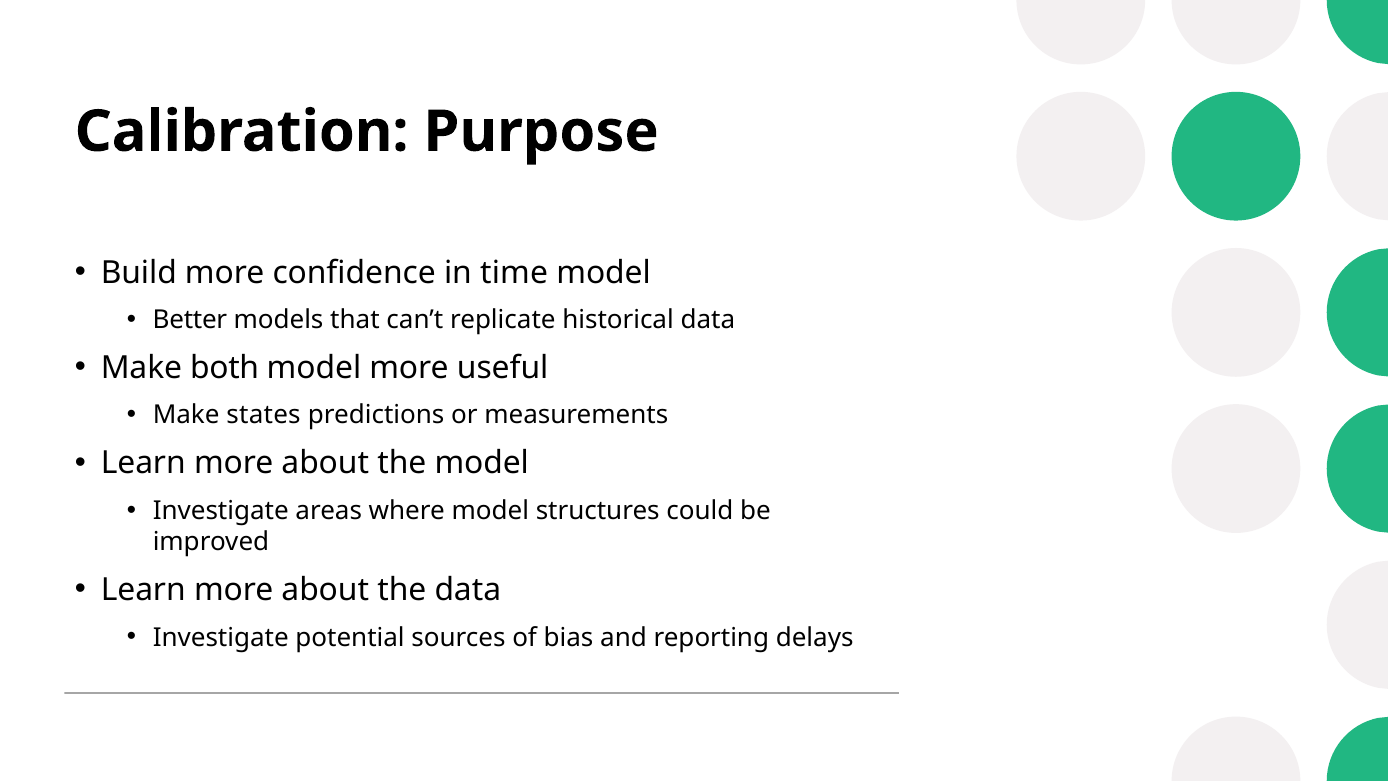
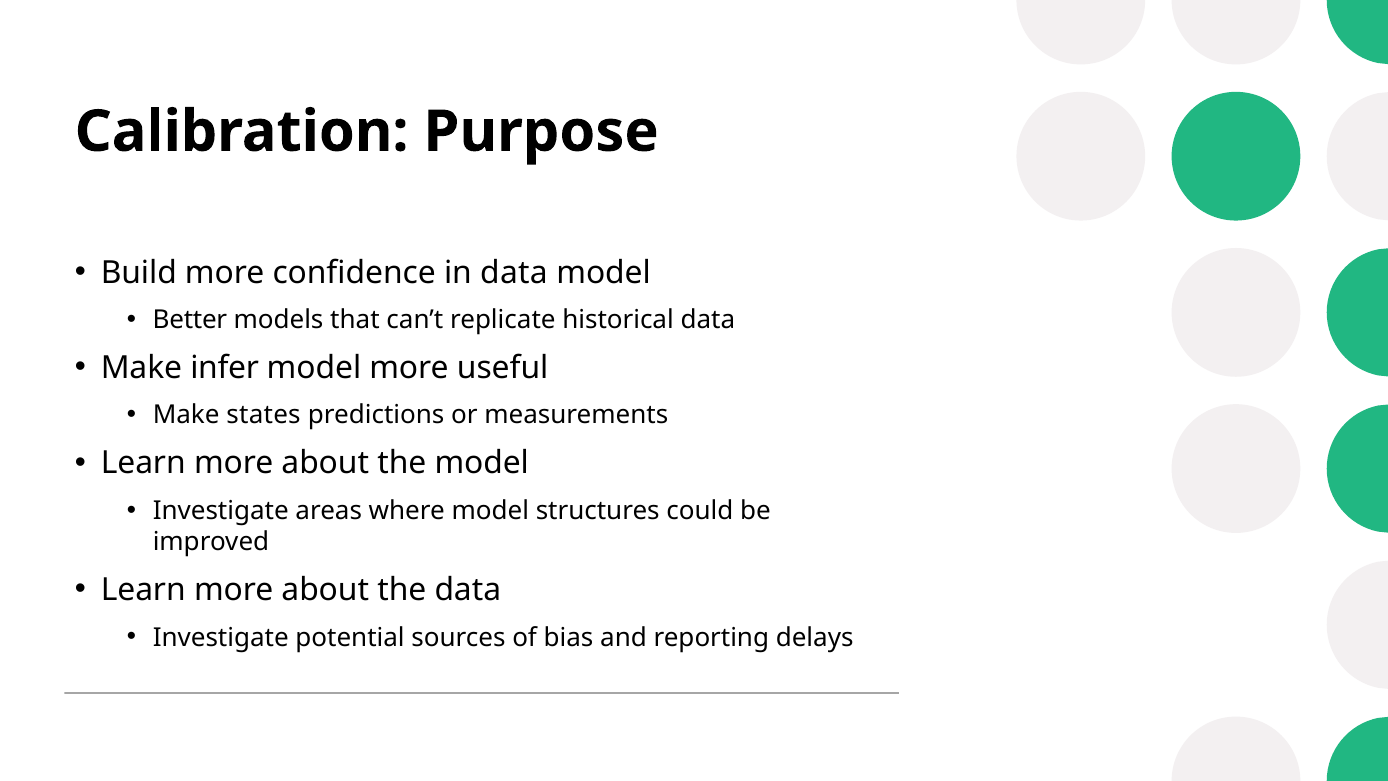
in time: time -> data (514, 272)
both: both -> infer (225, 368)
